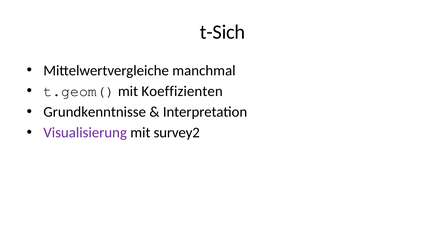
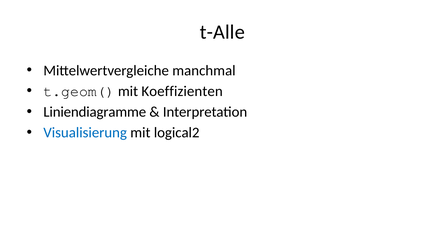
t-Sich: t-Sich -> t-Alle (222, 32)
Grundkenntnisse: Grundkenntnisse -> Liniendiagramme (95, 112)
Visualisierung colour: purple -> blue (85, 133)
survey2: survey2 -> logical2 (177, 133)
